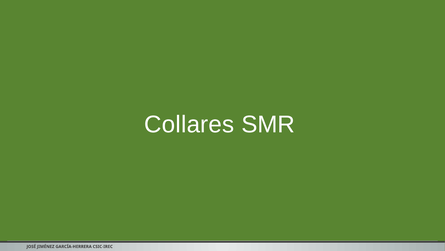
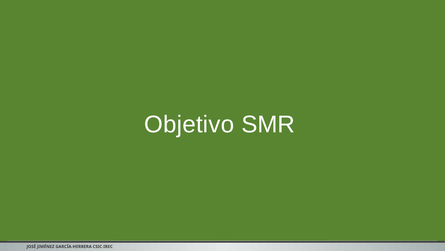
Collares: Collares -> Objetivo (189, 124)
